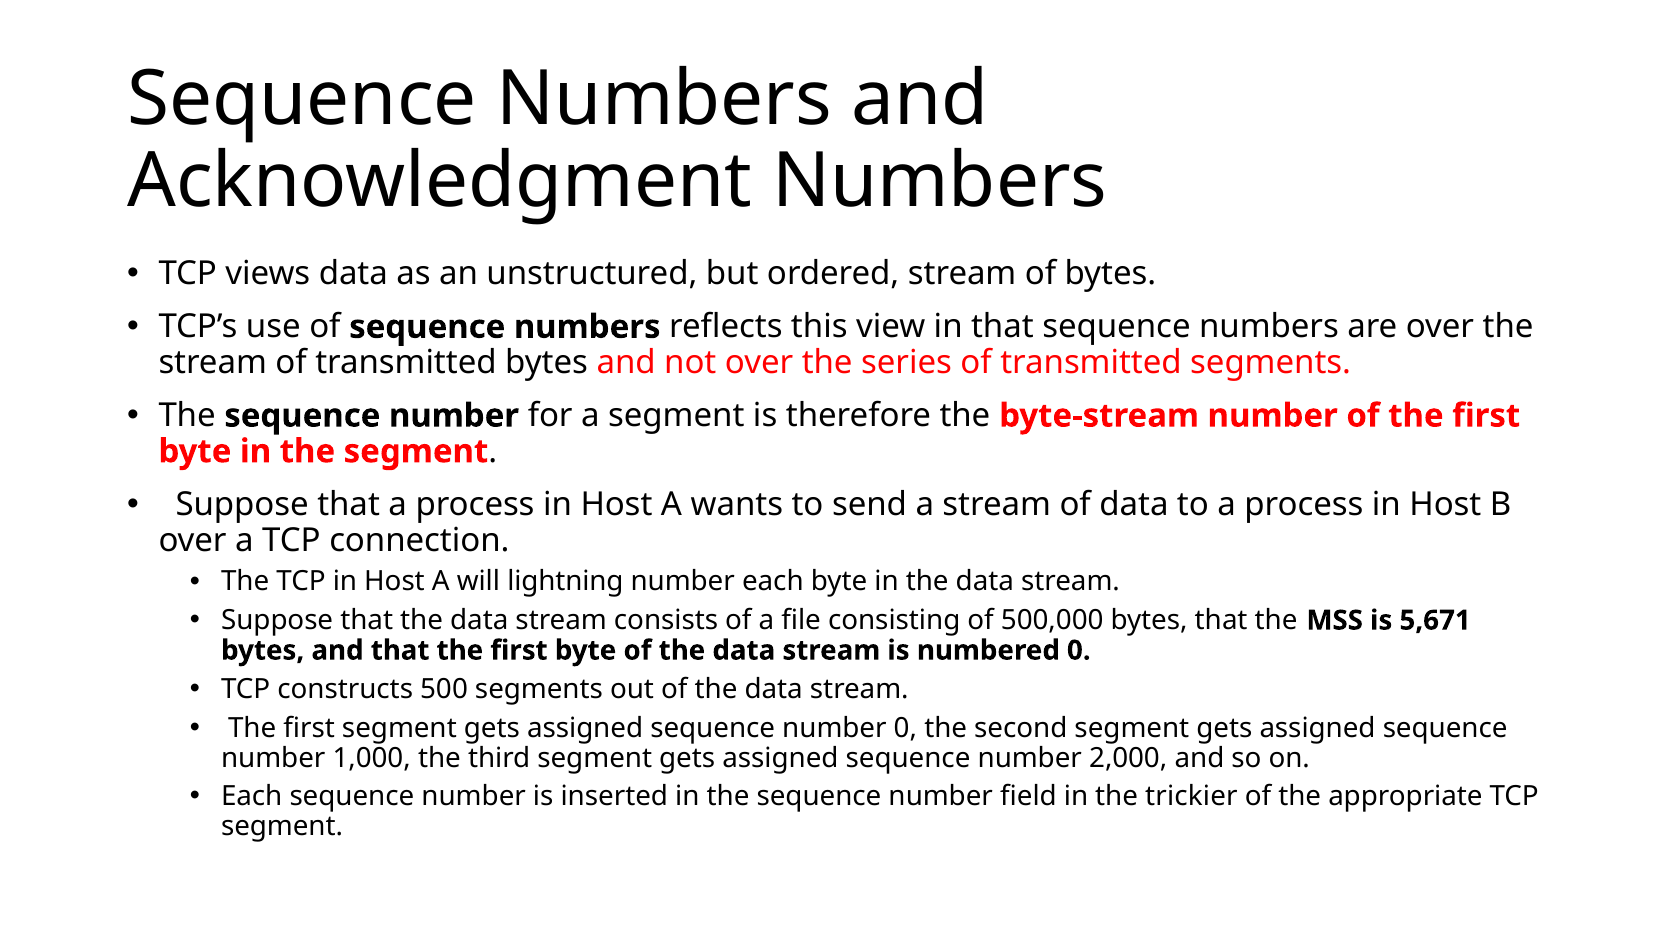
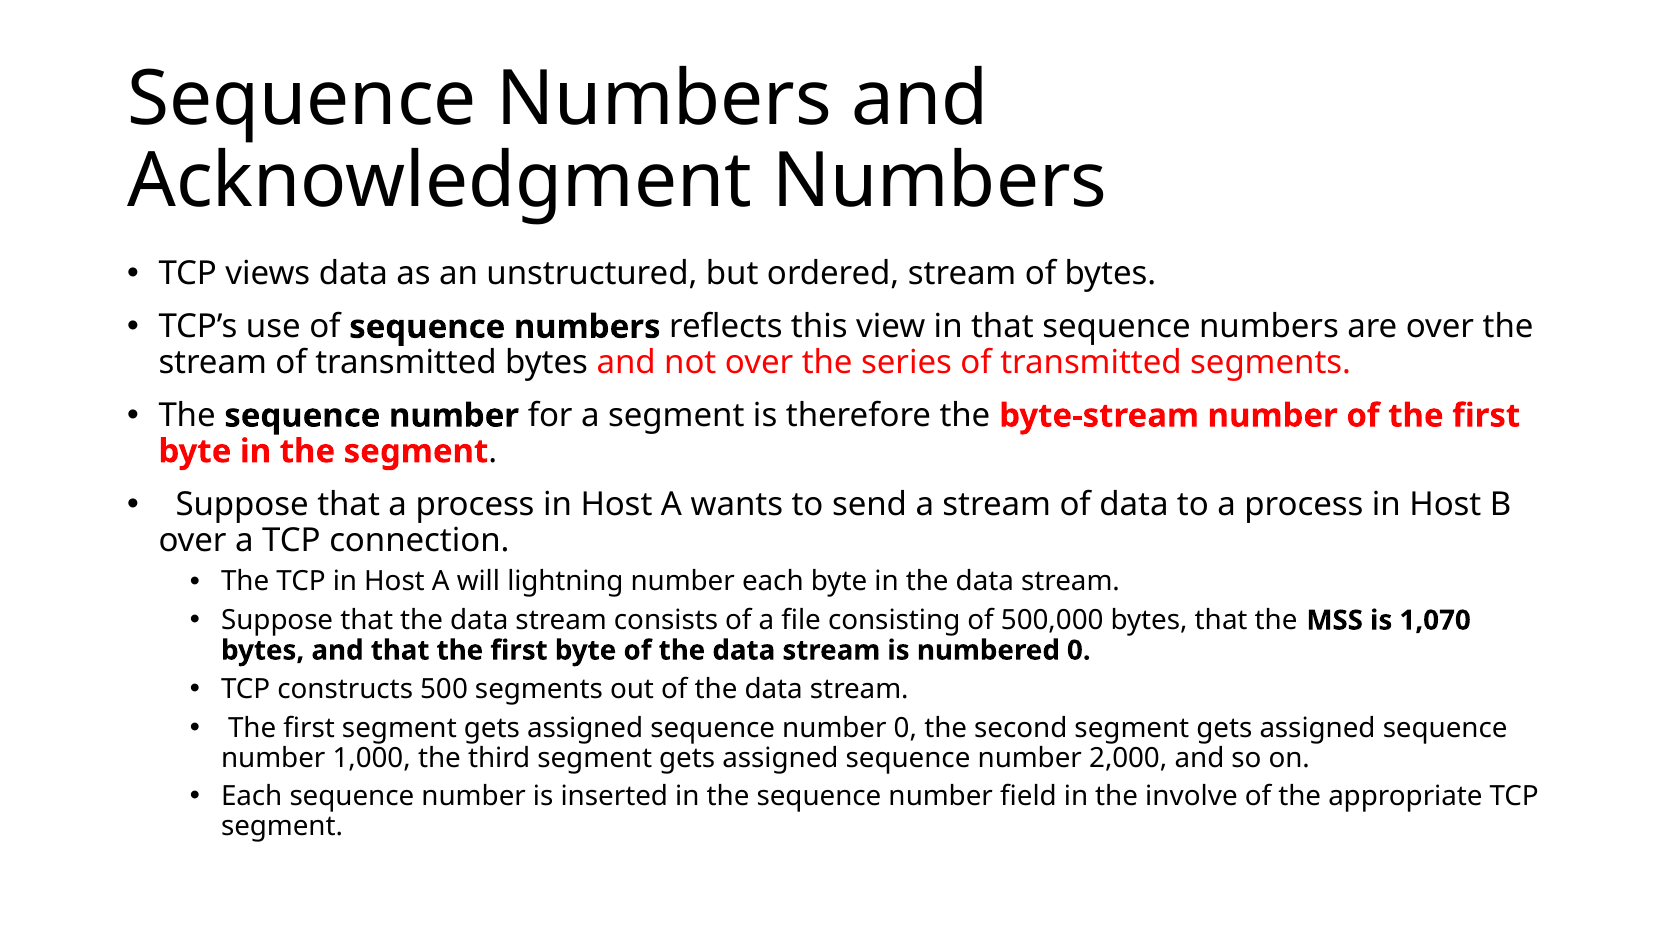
5,671: 5,671 -> 1,070 (1435, 620)
trickier: trickier -> involve (1191, 796)
